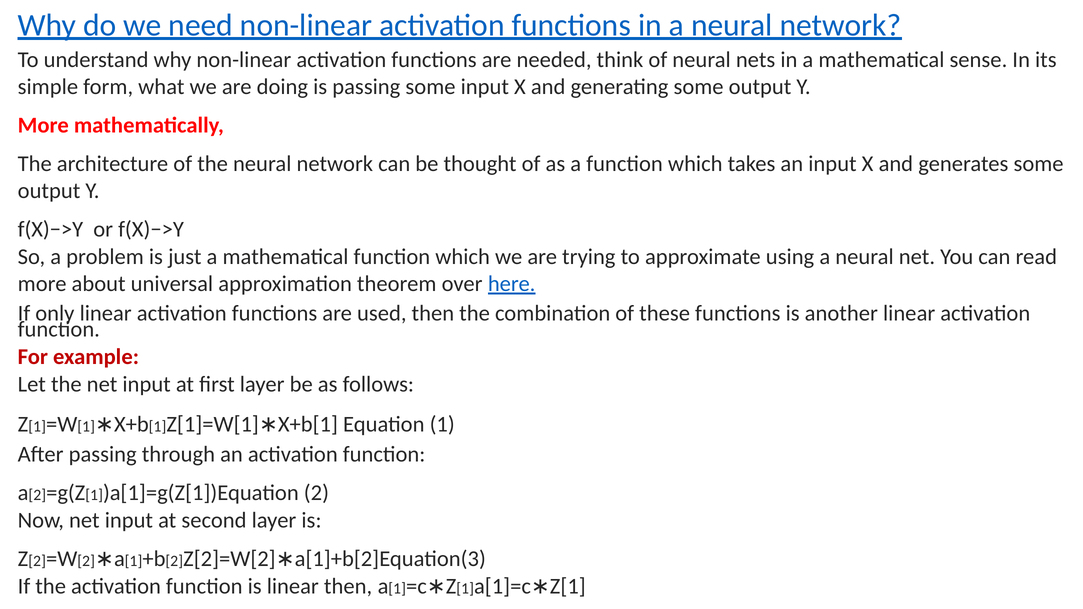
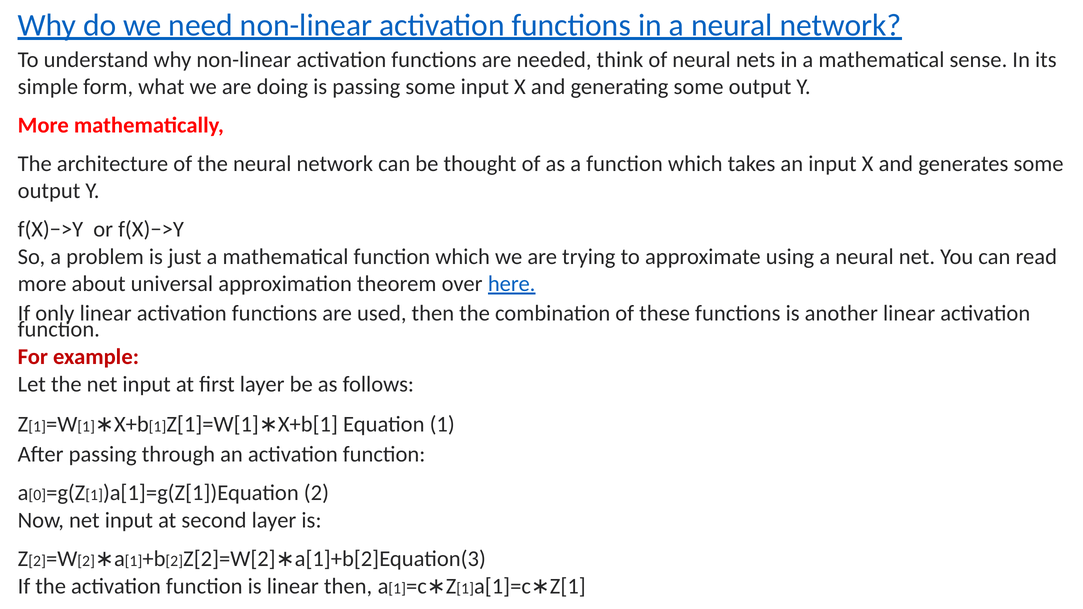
a 2: 2 -> 0 (37, 495)
